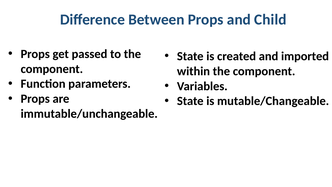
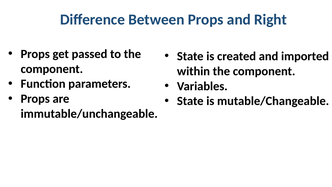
Child: Child -> Right (271, 20)
